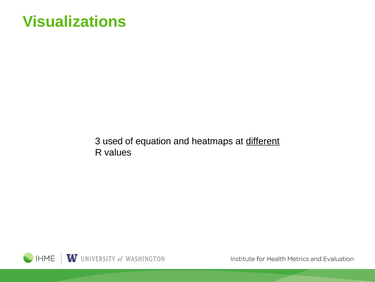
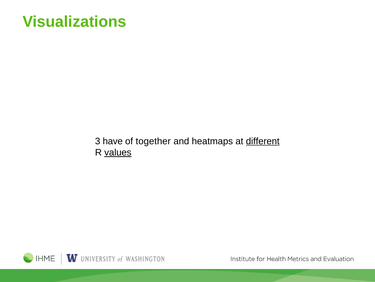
used: used -> have (113, 141)
equation: equation -> together (153, 141)
values underline: none -> present (118, 152)
